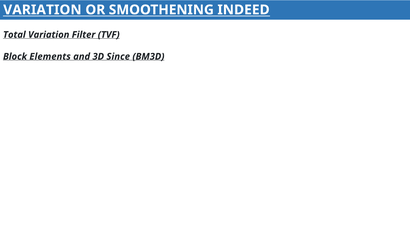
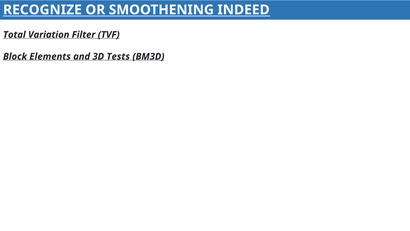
VARIATION: VARIATION -> RECOGNIZE (42, 10)
Since: Since -> Tests (118, 56)
